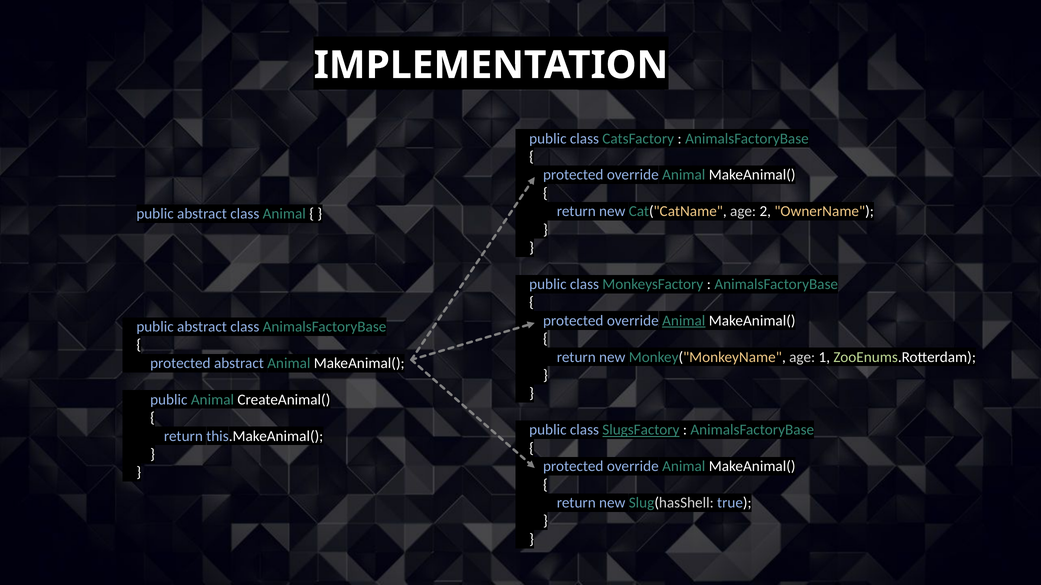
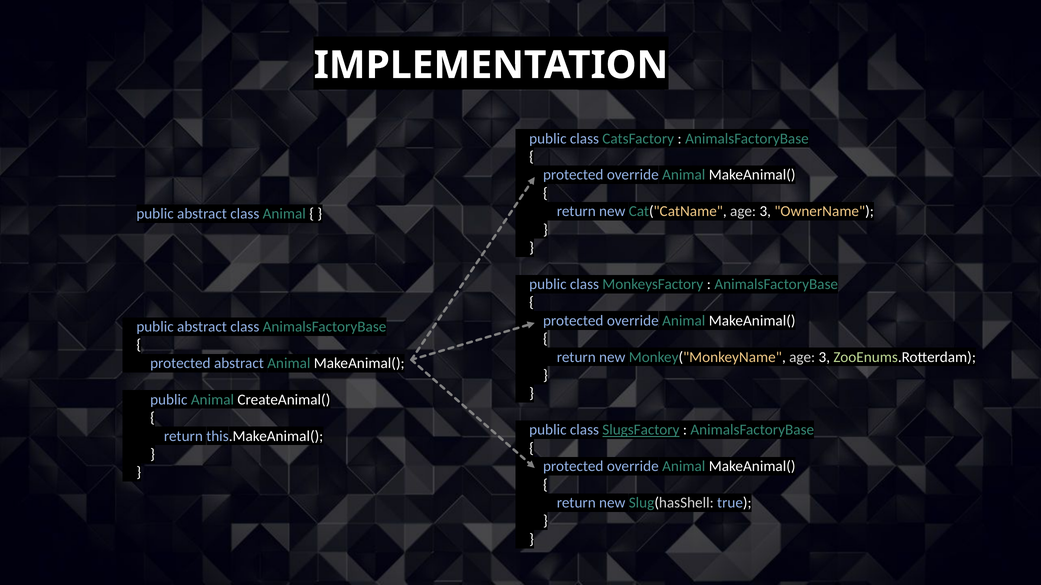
Cat("CatName age 2: 2 -> 3 (765, 212)
Animal underline: present -> none (684, 321)
Monkey("MonkeyName age 1: 1 -> 3 (824, 357)
